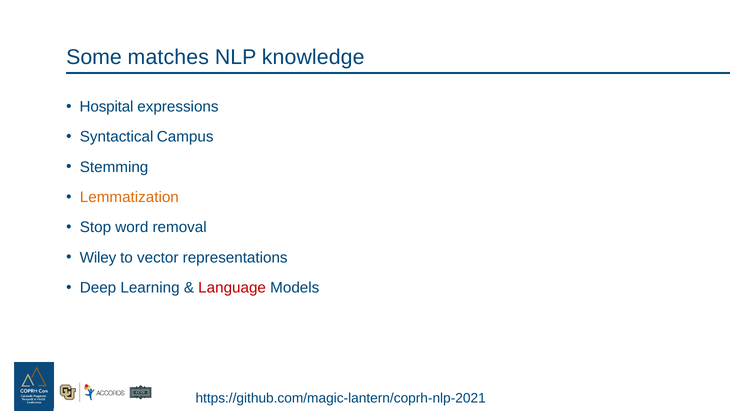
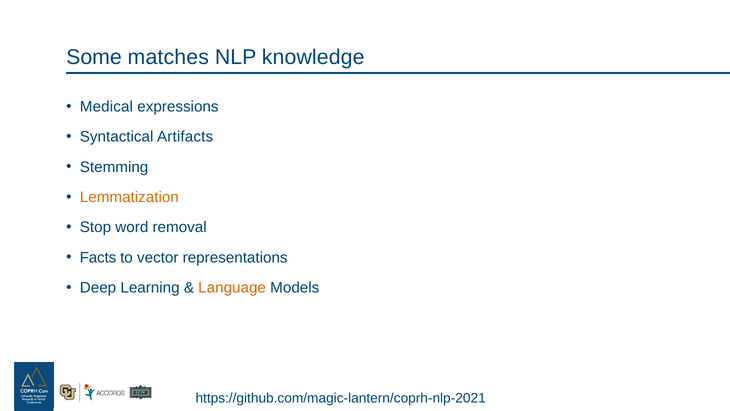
Hospital: Hospital -> Medical (106, 107)
Campus: Campus -> Artifacts (185, 137)
Wiley: Wiley -> Facts (98, 257)
Language colour: red -> orange (232, 287)
